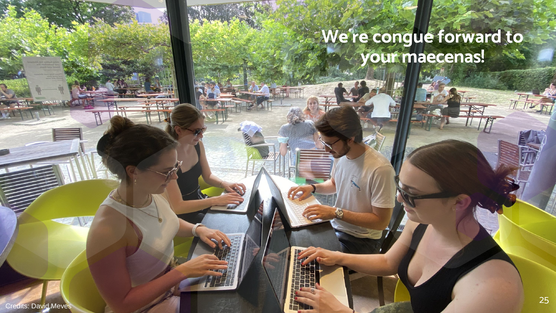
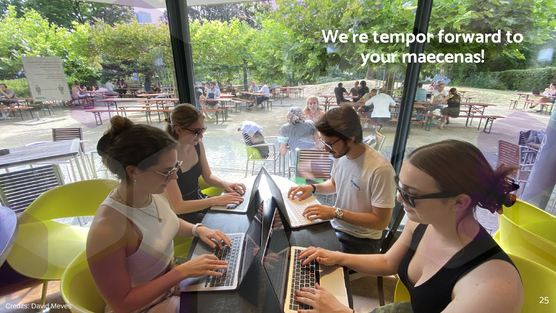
congue: congue -> tempor (403, 36)
